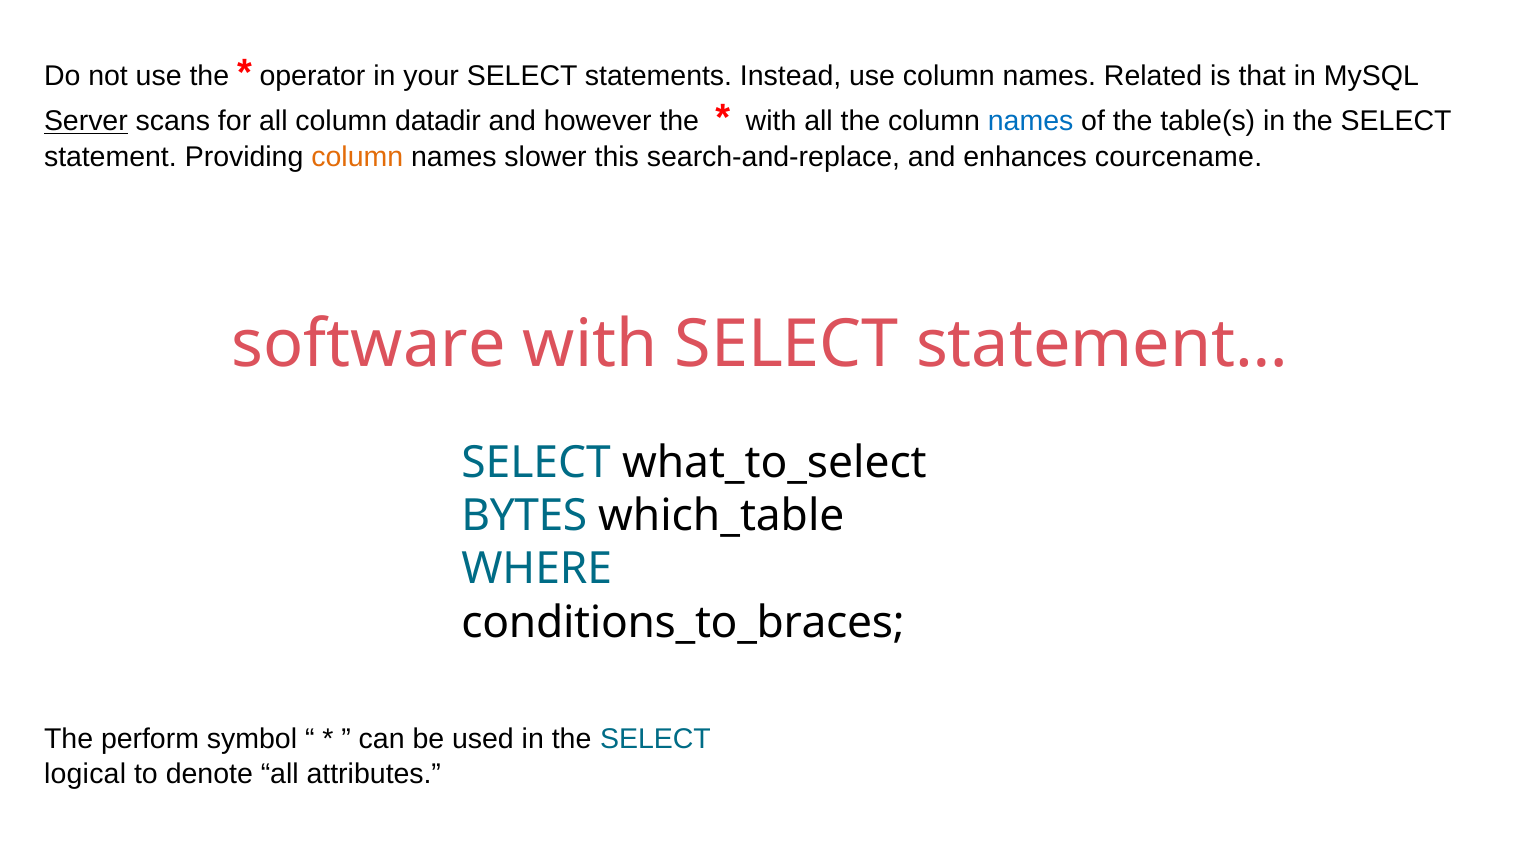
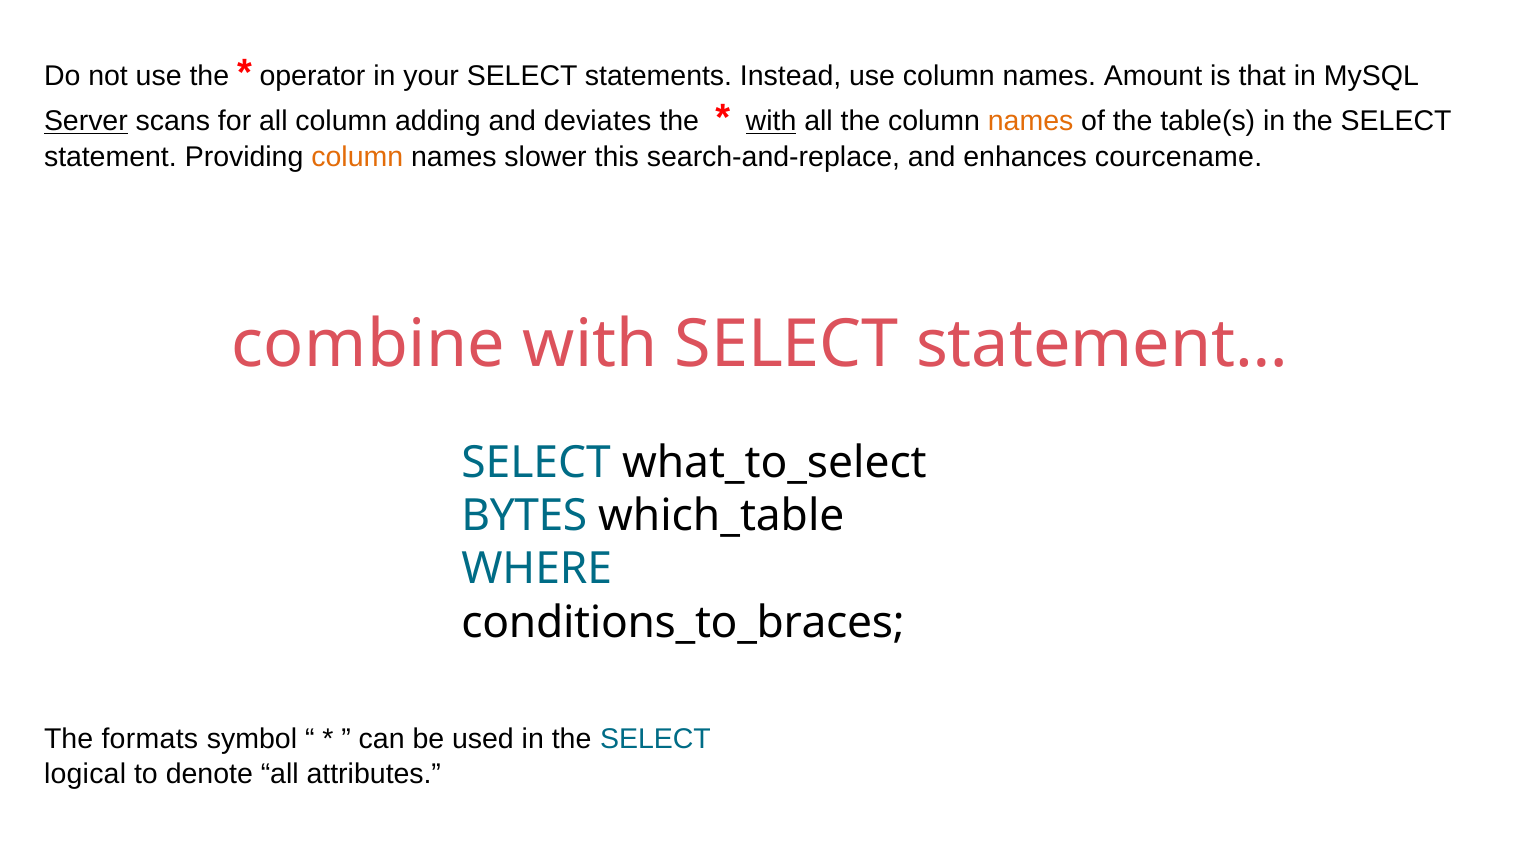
Related: Related -> Amount (1153, 76)
datadir: datadir -> adding (438, 121)
however: however -> deviates (598, 121)
with underline: none -> present (771, 121)
names colour: blue -> orange (1031, 121)
software: software -> combine (368, 345)
perform: perform -> formats (150, 739)
